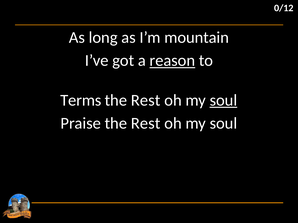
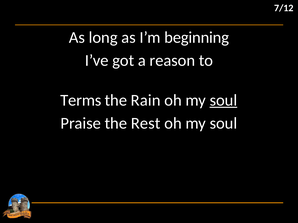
0/12: 0/12 -> 7/12 (284, 8)
mountain: mountain -> beginning (197, 38)
reason underline: present -> none (172, 61)
Rest: Rest -> Rain (146, 100)
